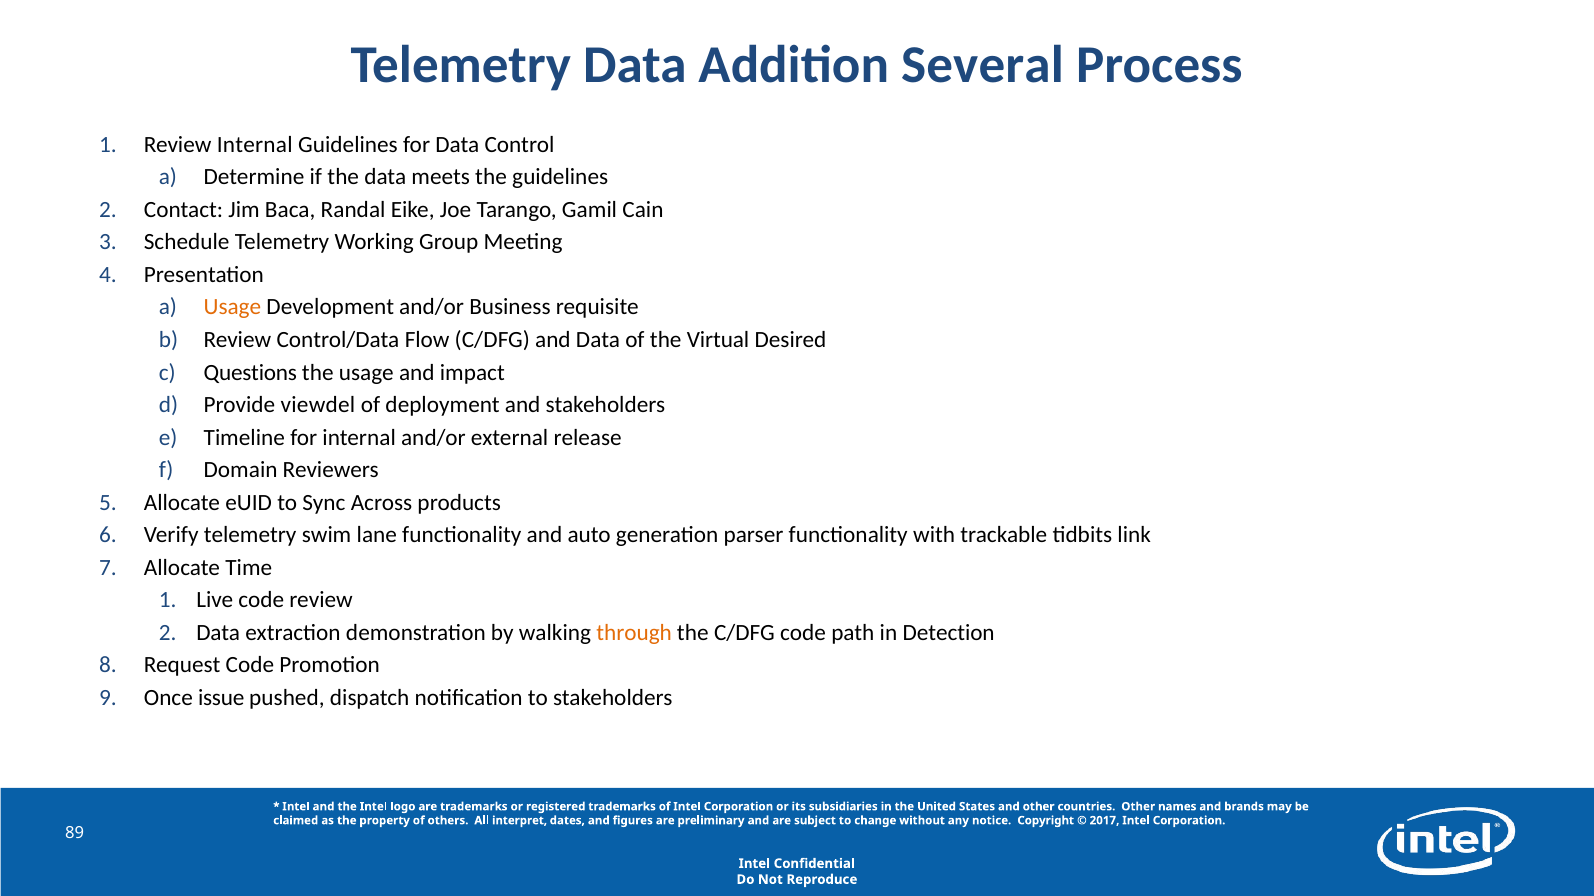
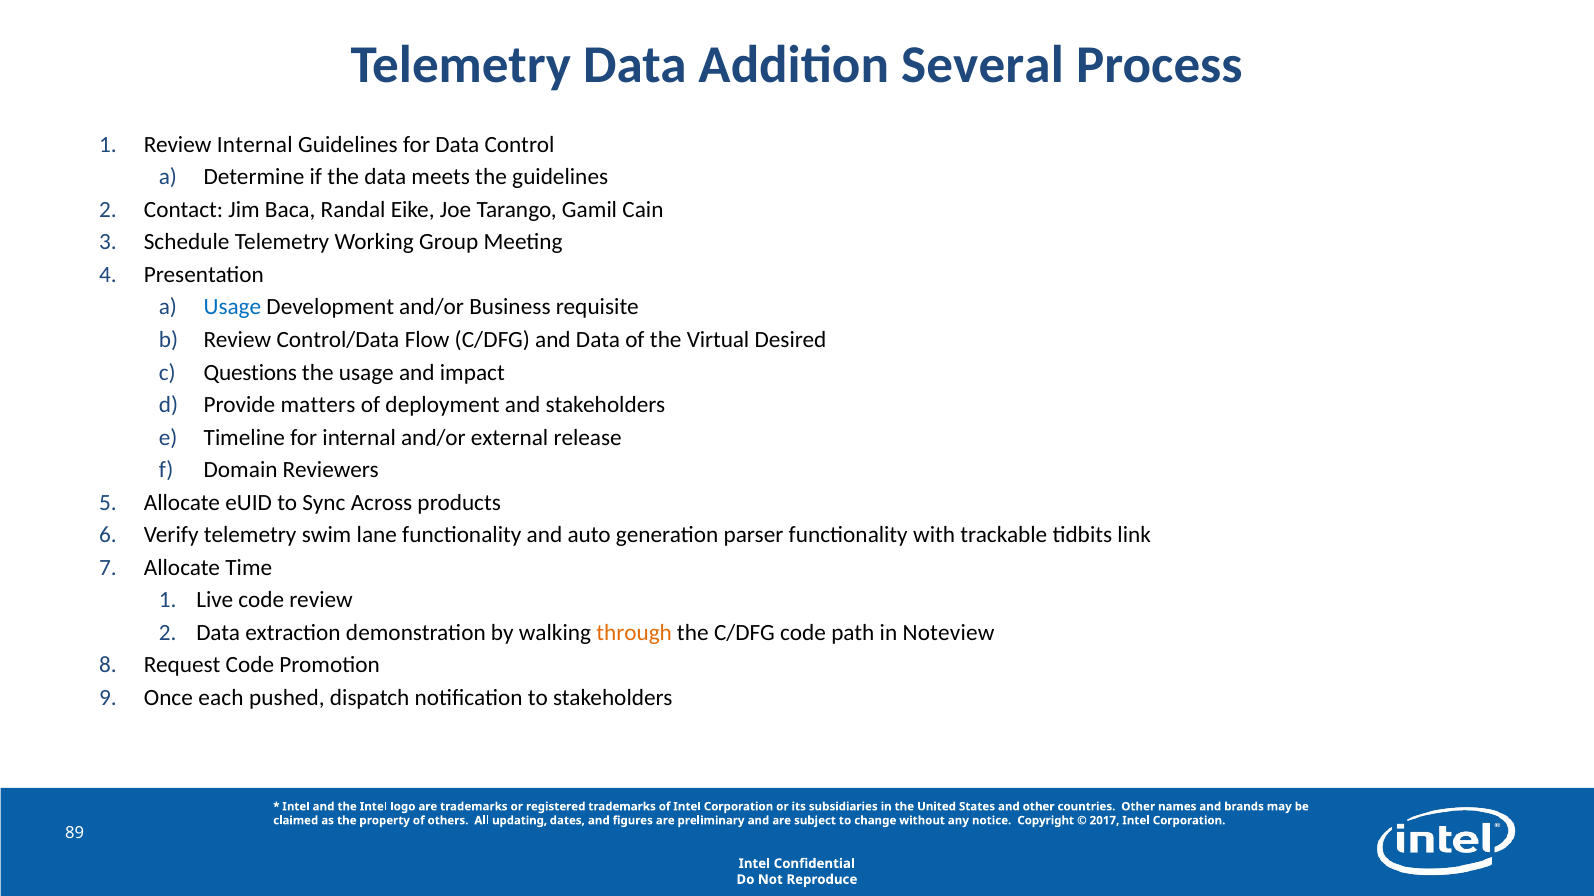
Usage colour: orange -> blue (232, 307)
viewdel: viewdel -> matters (318, 405)
Detection: Detection -> Noteview (949, 633)
issue: issue -> each (221, 698)
interpret: interpret -> updating (520, 821)
